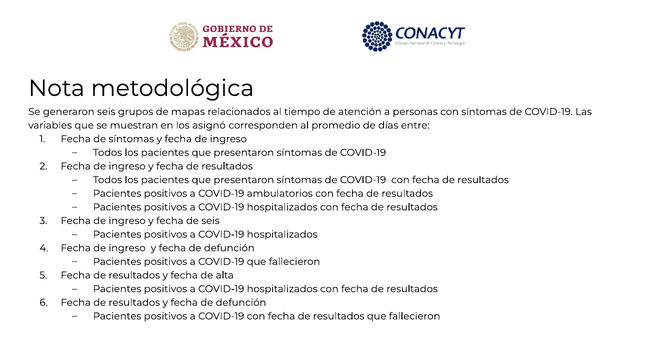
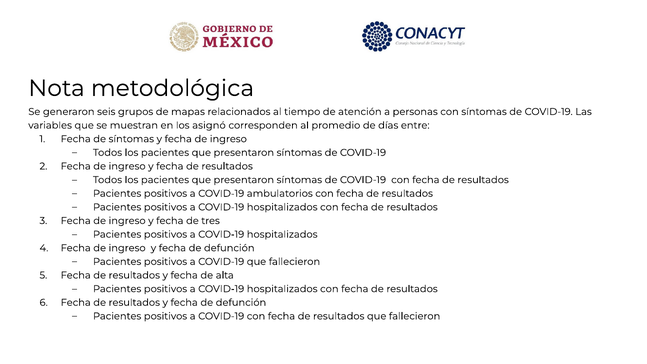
de seis: seis -> tres (211, 221)
